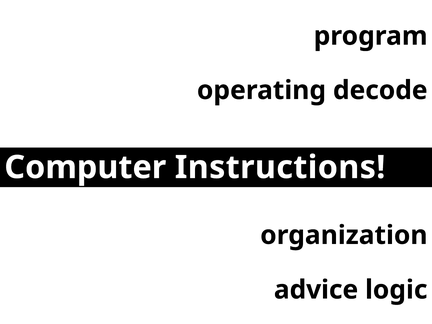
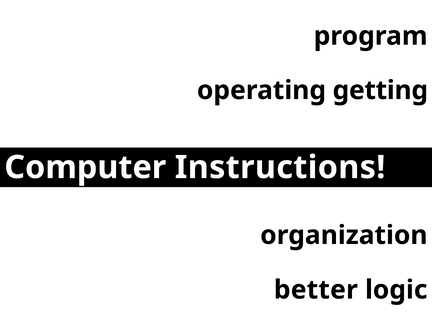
decode: decode -> getting (380, 90)
advice: advice -> better (316, 290)
